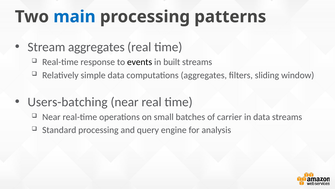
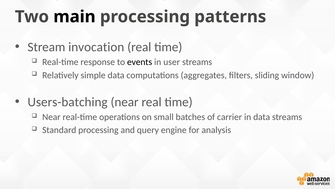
main colour: blue -> black (74, 17)
Stream aggregates: aggregates -> invocation (96, 47)
built: built -> user (172, 62)
